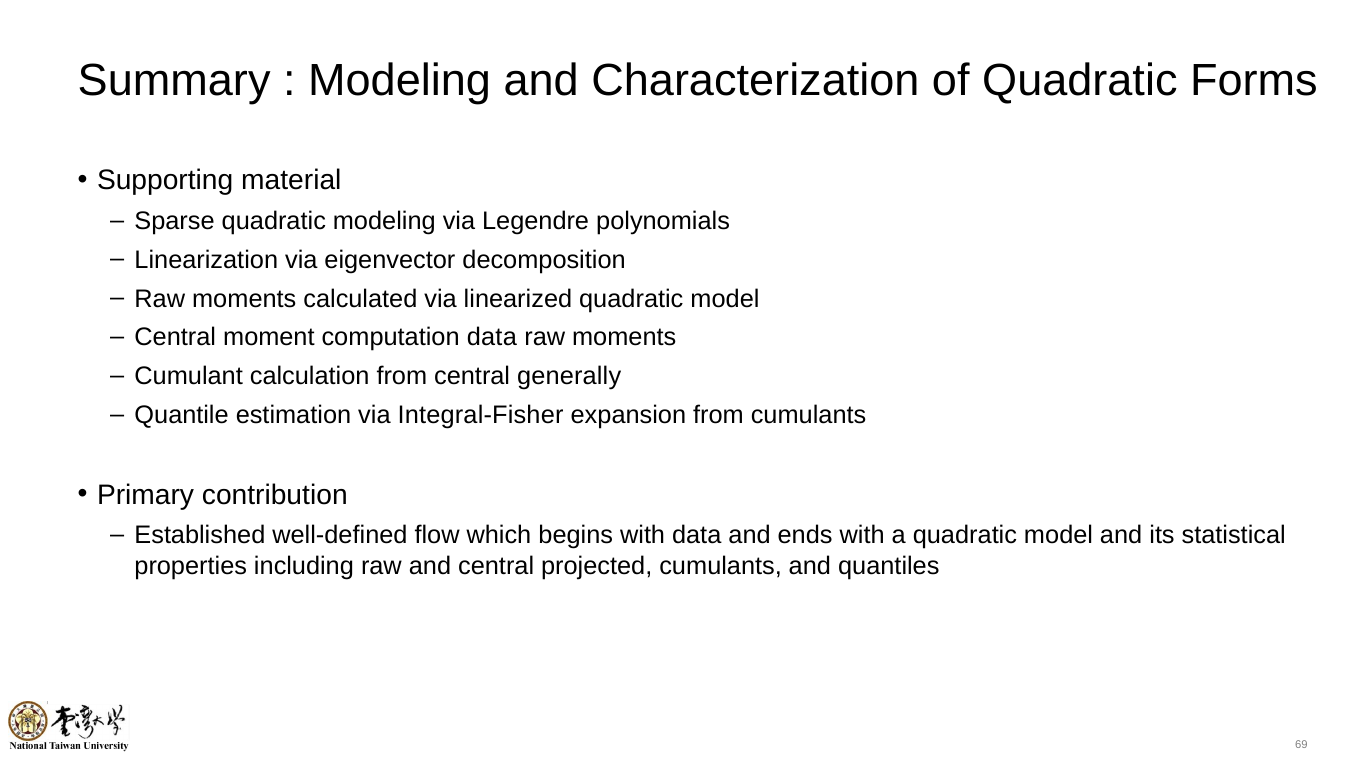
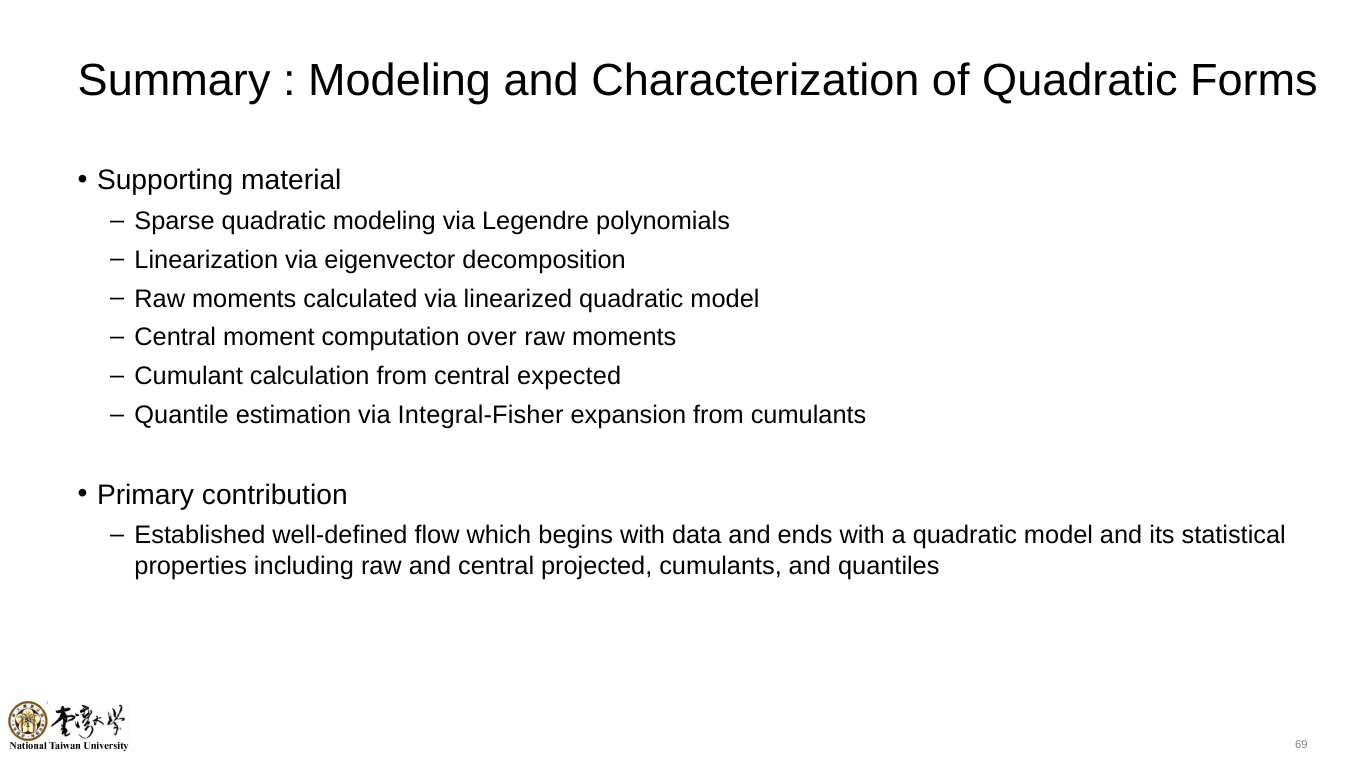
computation data: data -> over (492, 338)
generally: generally -> expected (569, 377)
